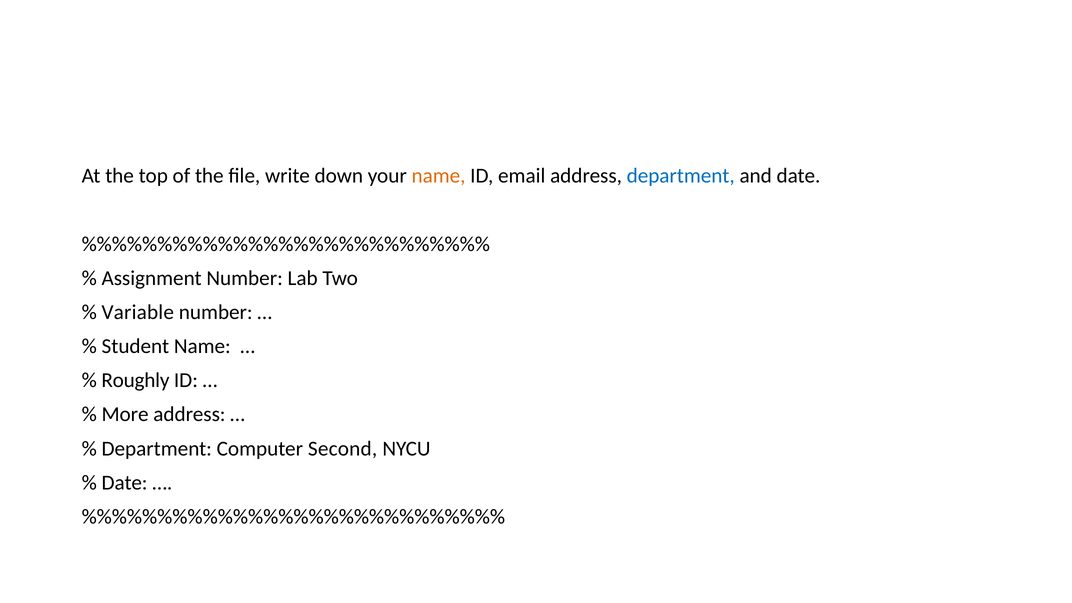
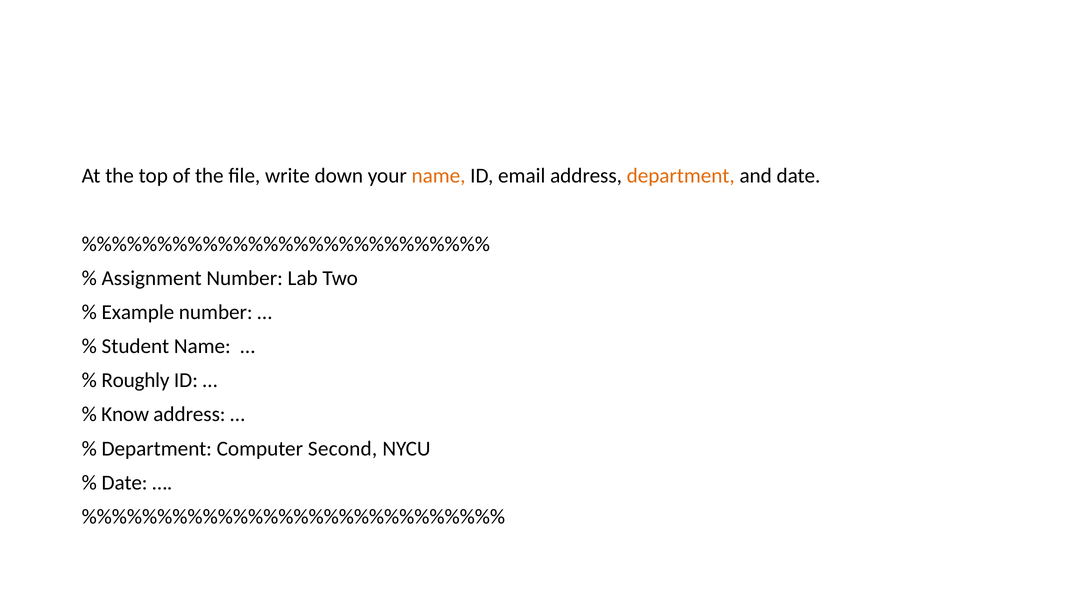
department colour: blue -> orange (681, 176)
Variable: Variable -> Example (138, 312)
More: More -> Know (125, 414)
